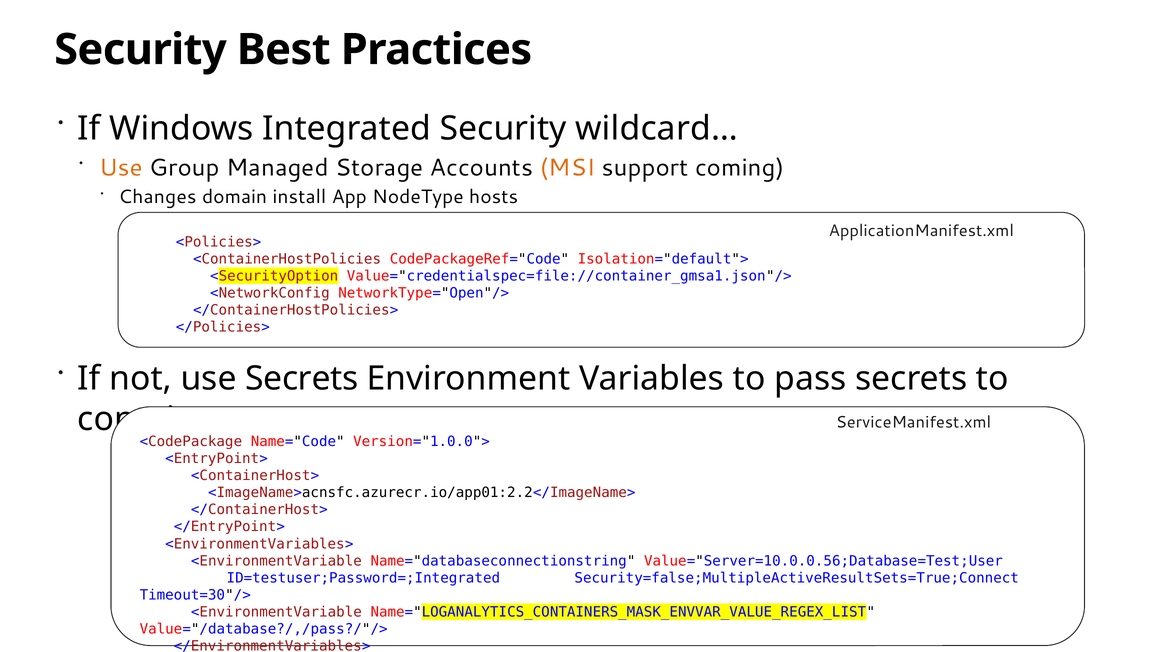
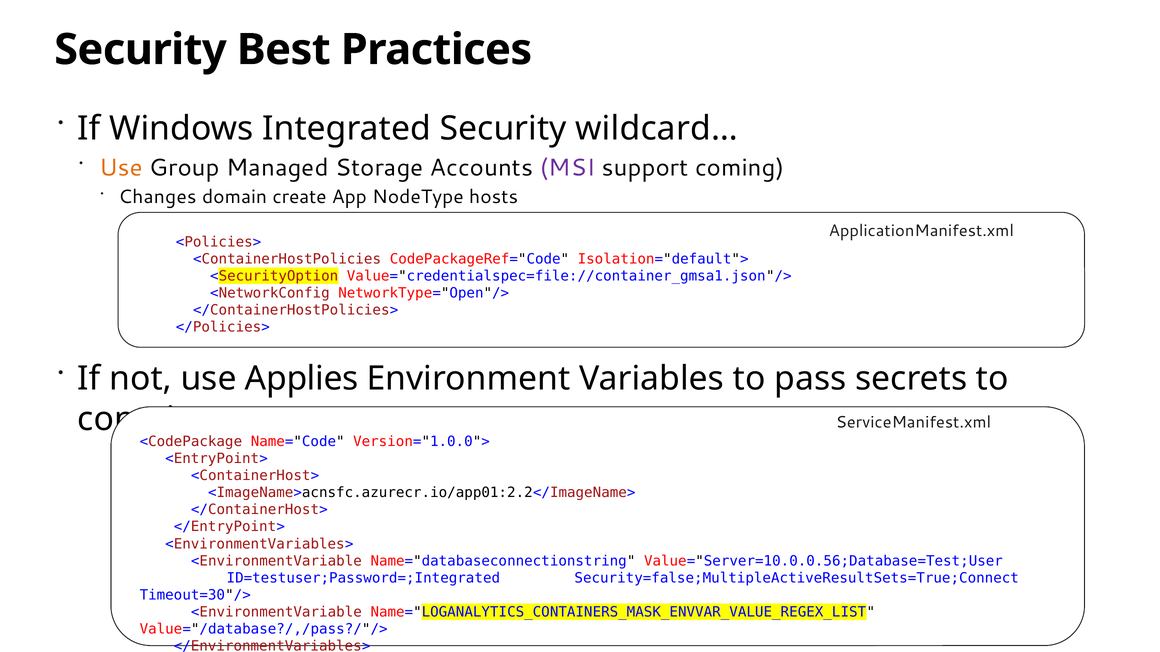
MSI colour: orange -> purple (568, 168)
install: install -> create (299, 197)
use Secrets: Secrets -> Applies (302, 379)
